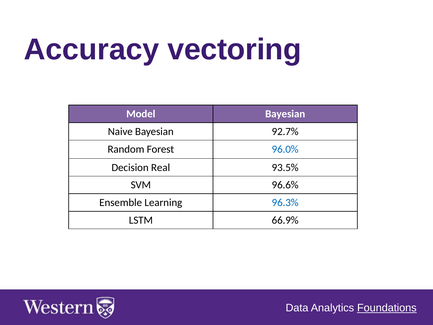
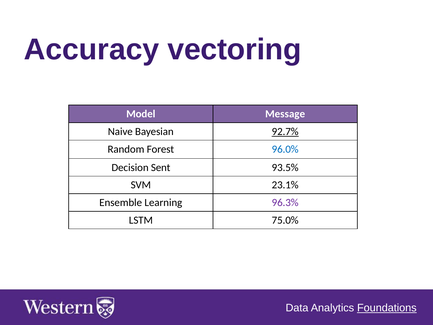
Model Bayesian: Bayesian -> Message (285, 114)
92.7% underline: none -> present (285, 131)
Real: Real -> Sent (161, 167)
96.6%: 96.6% -> 23.1% (285, 185)
96.3% colour: blue -> purple (285, 202)
66.9%: 66.9% -> 75.0% (285, 220)
